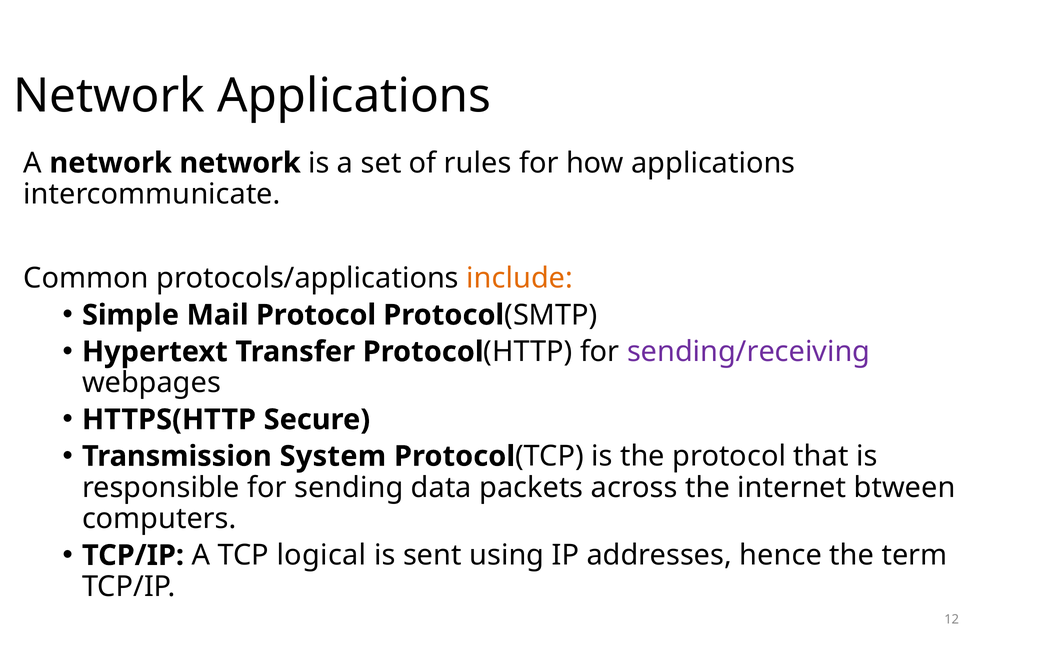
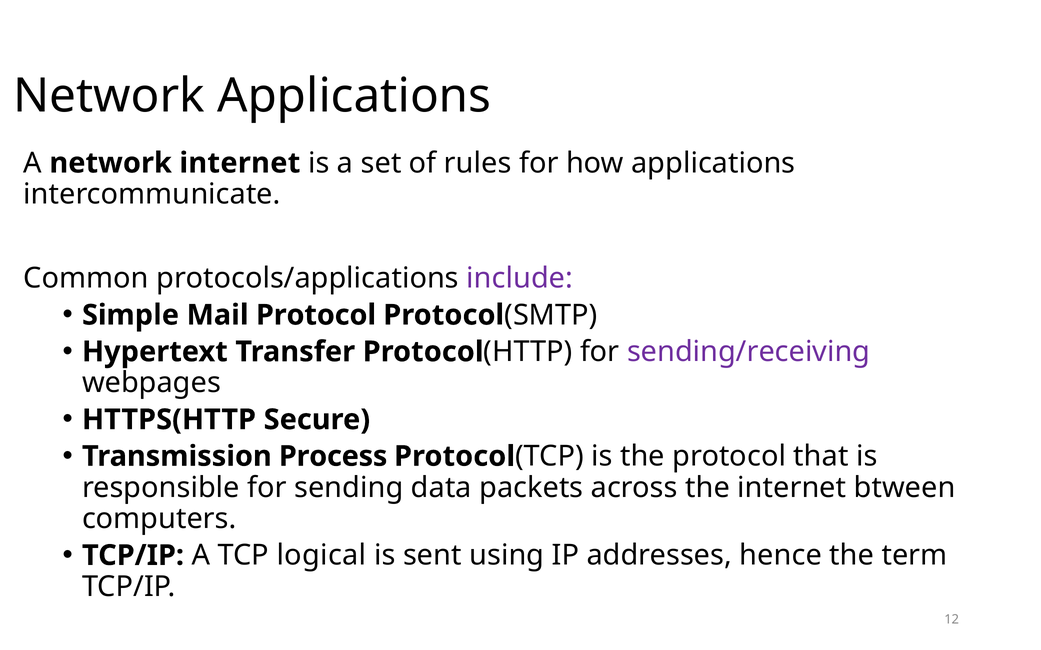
network network: network -> internet (240, 163)
include colour: orange -> purple (520, 279)
System: System -> Process (333, 457)
